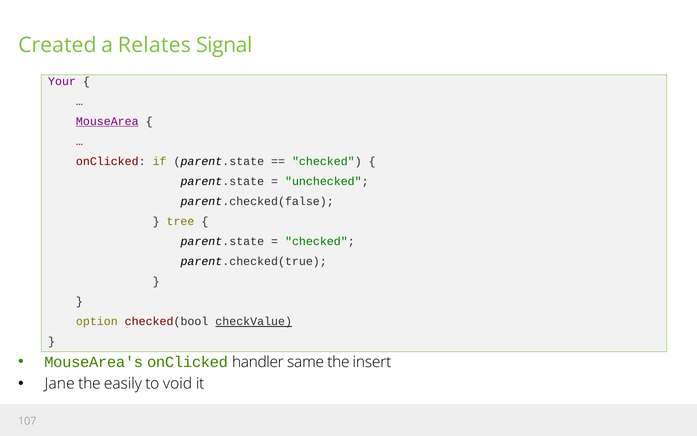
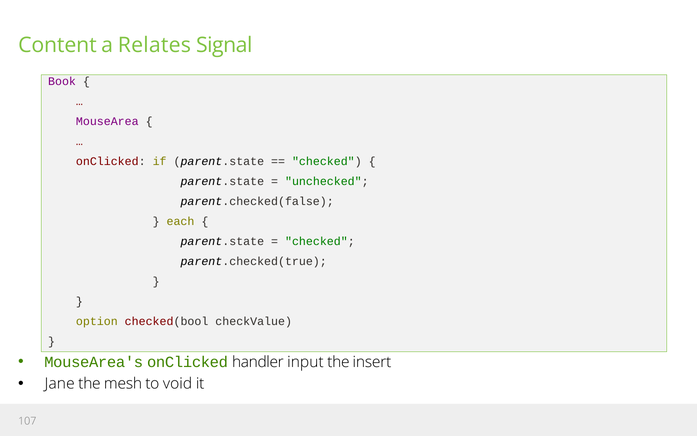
Created: Created -> Content (57, 45)
Your: Your -> Book (62, 81)
MouseArea underline: present -> none (107, 121)
tree: tree -> each (180, 221)
checkValue underline: present -> none (254, 321)
same: same -> input (305, 362)
easily: easily -> mesh (123, 384)
